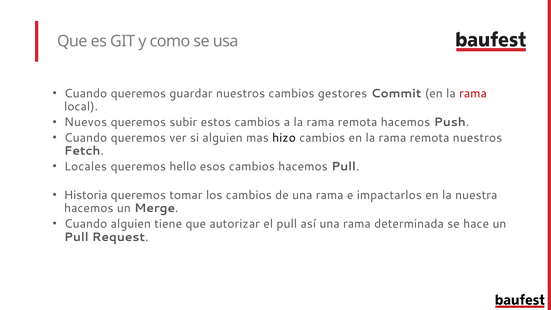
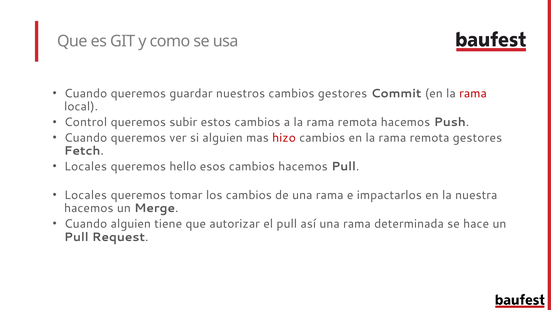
Nuevos: Nuevos -> Control (86, 122)
hizo colour: black -> red (284, 138)
remota nuestros: nuestros -> gestores (477, 138)
Historia: Historia -> Locales (86, 195)
